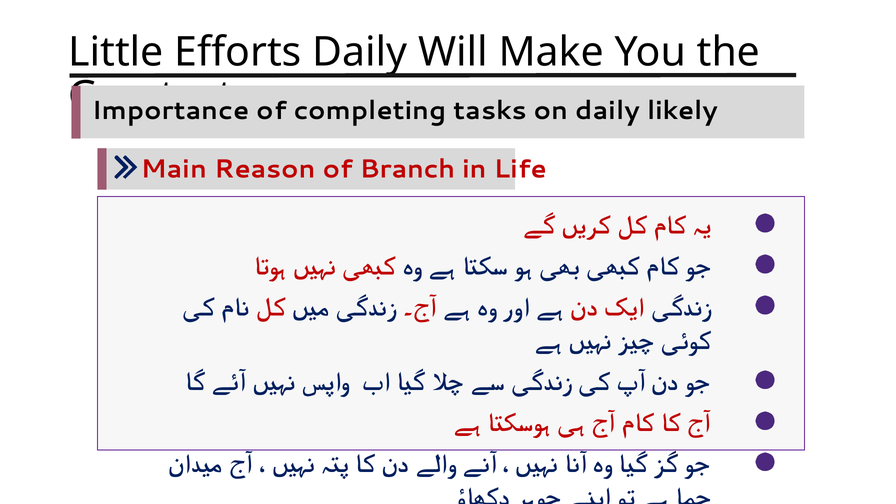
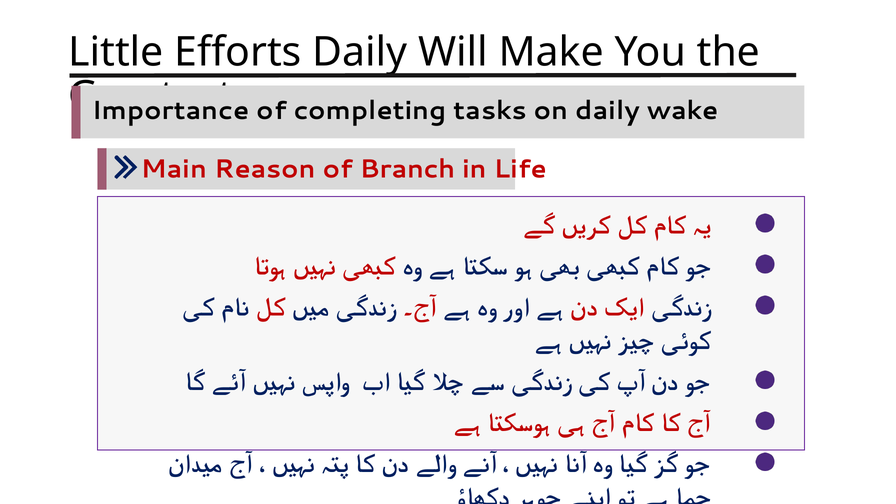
likely: likely -> wake (683, 110)
